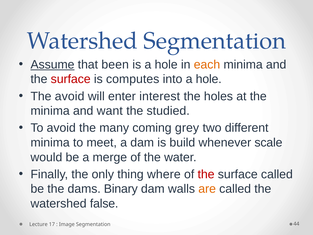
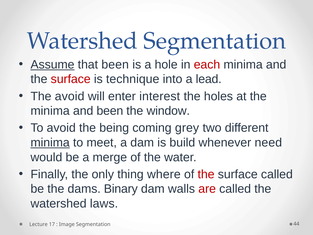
each colour: orange -> red (207, 64)
computes: computes -> technique (133, 79)
into a hole: hole -> lead (209, 79)
and want: want -> been (110, 111)
studied: studied -> window (168, 111)
many: many -> being (114, 128)
minima underline: none -> present (50, 142)
scale: scale -> need (268, 142)
are colour: orange -> red (207, 189)
false: false -> laws (104, 203)
